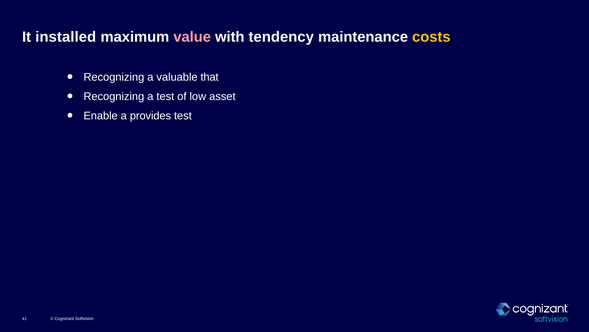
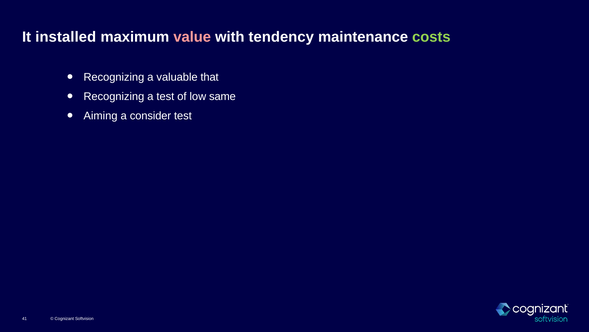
costs colour: yellow -> light green (431, 37)
asset: asset -> same (222, 96)
Enable: Enable -> Aiming (101, 116)
provides: provides -> consider (150, 116)
